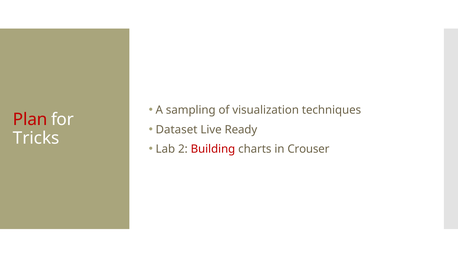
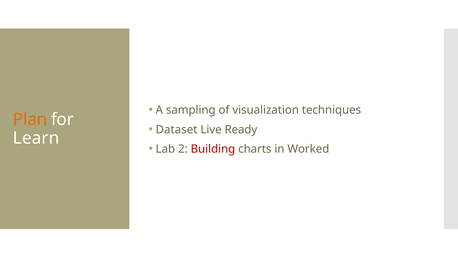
Plan colour: red -> orange (30, 119)
Tricks: Tricks -> Learn (36, 138)
Crouser: Crouser -> Worked (308, 149)
